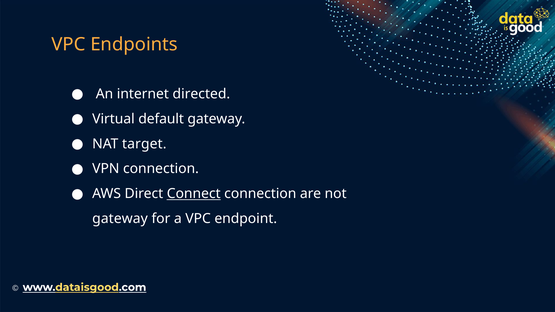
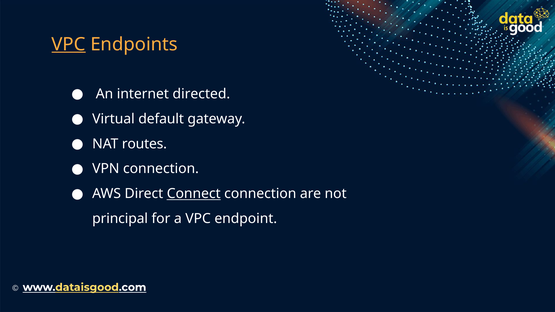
VPC underline: none -> present (69, 44)
target: target -> routes (144, 144)
gateway: gateway -> principal (120, 219)
